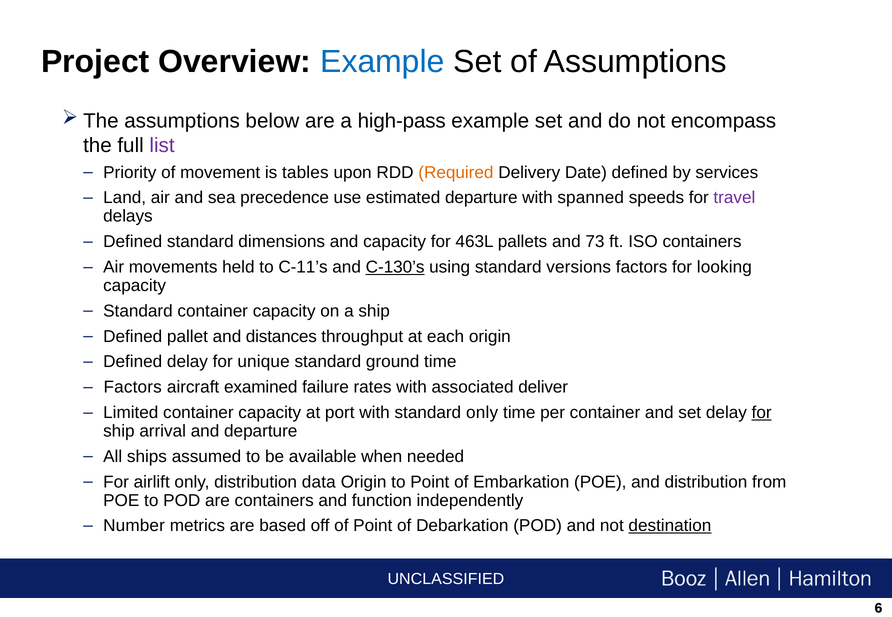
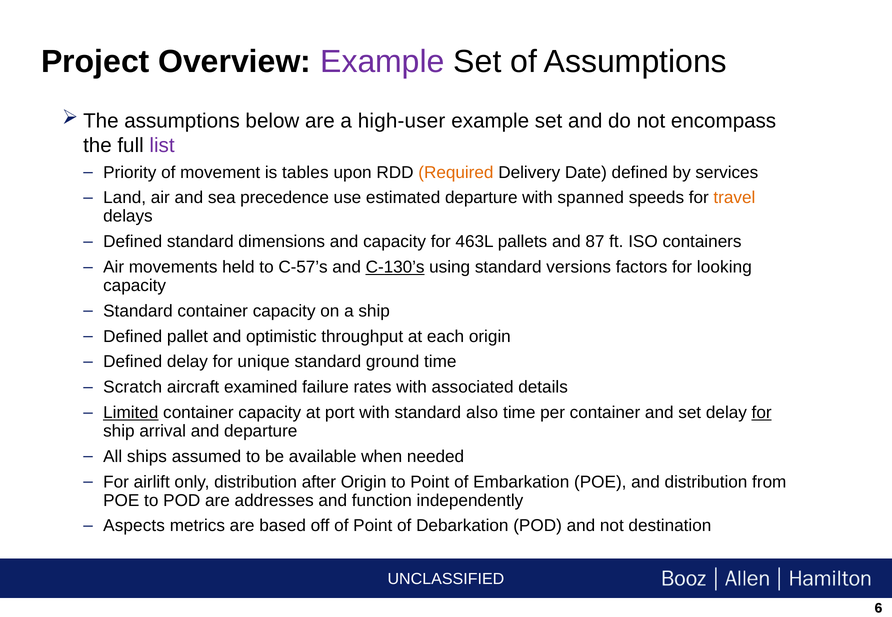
Example colour: blue -> purple (382, 62)
high-pass: high-pass -> high-user (402, 121)
travel colour: purple -> orange (734, 198)
73: 73 -> 87 (595, 242)
C-11’s: C-11’s -> C-57’s (303, 267)
distances: distances -> optimistic (281, 337)
Factors: Factors -> Scratch (133, 388)
deliver: deliver -> details (543, 388)
Limited underline: none -> present (131, 413)
standard only: only -> also (482, 413)
data: data -> after (319, 482)
are containers: containers -> addresses (274, 501)
Number: Number -> Aspects (134, 526)
destination underline: present -> none (670, 526)
